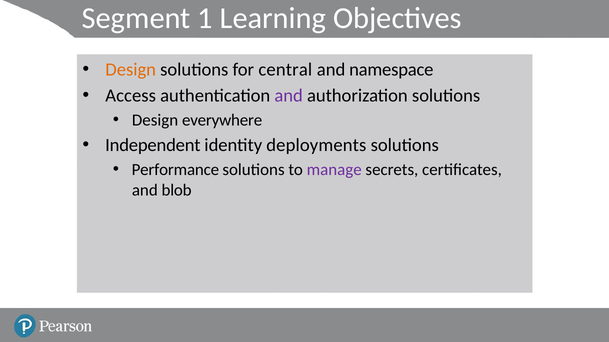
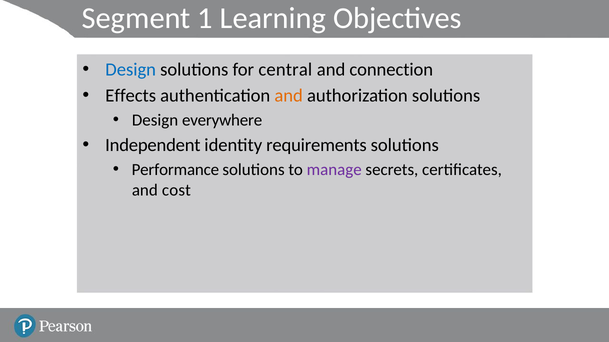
Design colour: orange -> blue (131, 70)
namespace: namespace -> connection (391, 70)
Access: Access -> Effects (131, 96)
and colour: purple -> orange (289, 96)
deployments: deployments -> requirements (316, 146)
blob: blob -> cost (176, 190)
